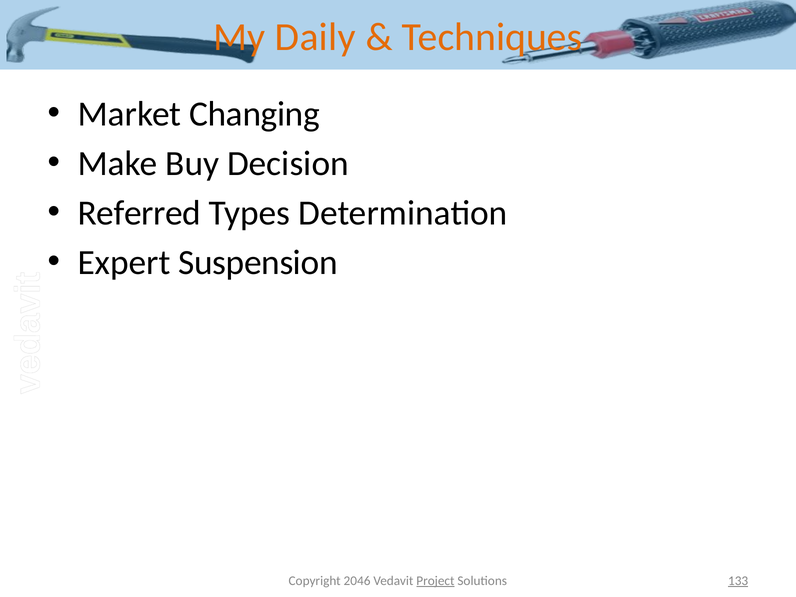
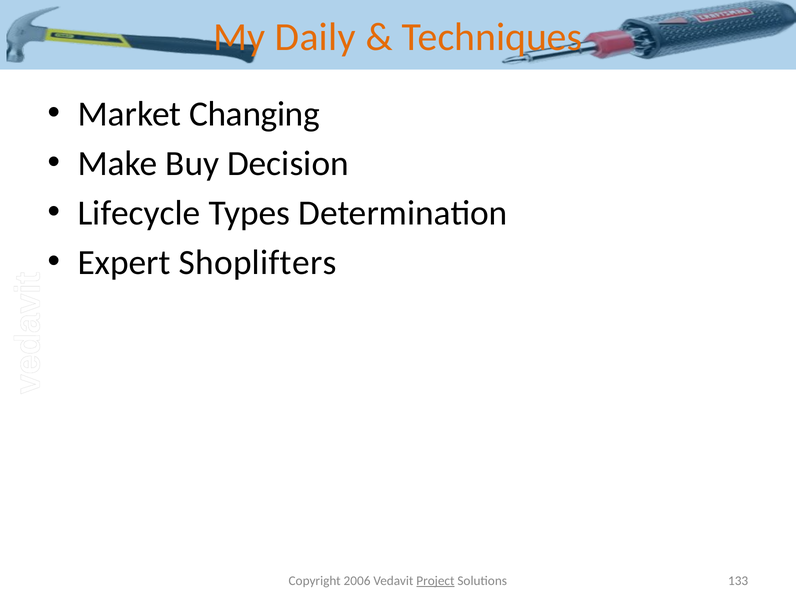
Referred: Referred -> Lifecycle (139, 213)
Suspension: Suspension -> Shoplifters (258, 263)
2046: 2046 -> 2006 (357, 581)
133 underline: present -> none (738, 581)
